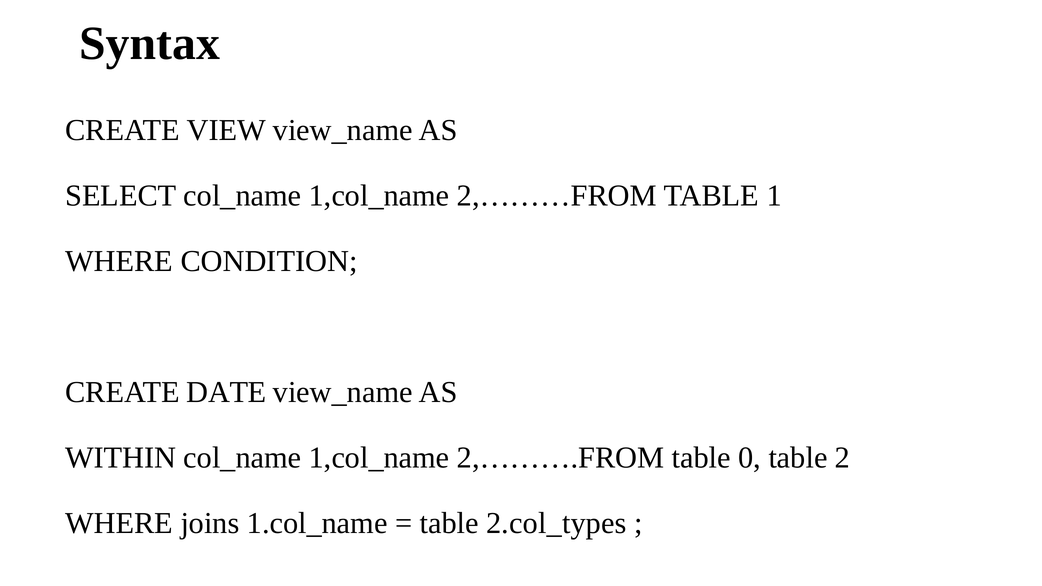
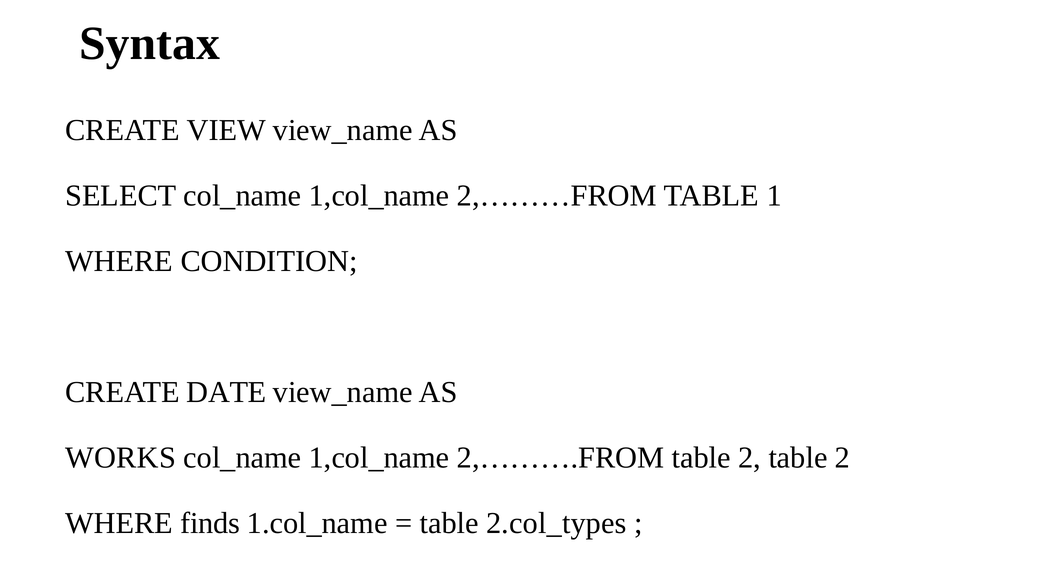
WITHIN: WITHIN -> WORKS (121, 458)
2,……….FROM table 0: 0 -> 2 (750, 458)
joins: joins -> finds (210, 523)
